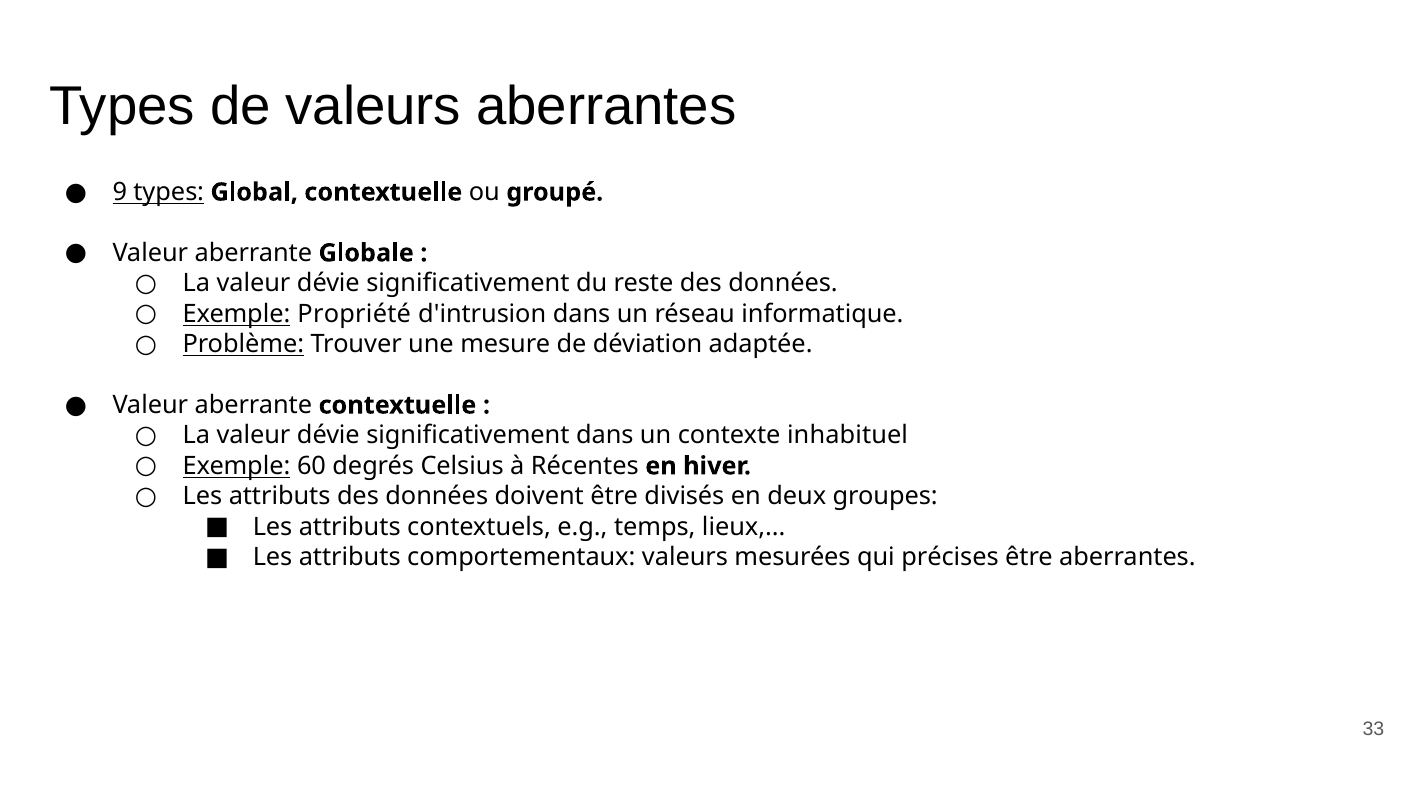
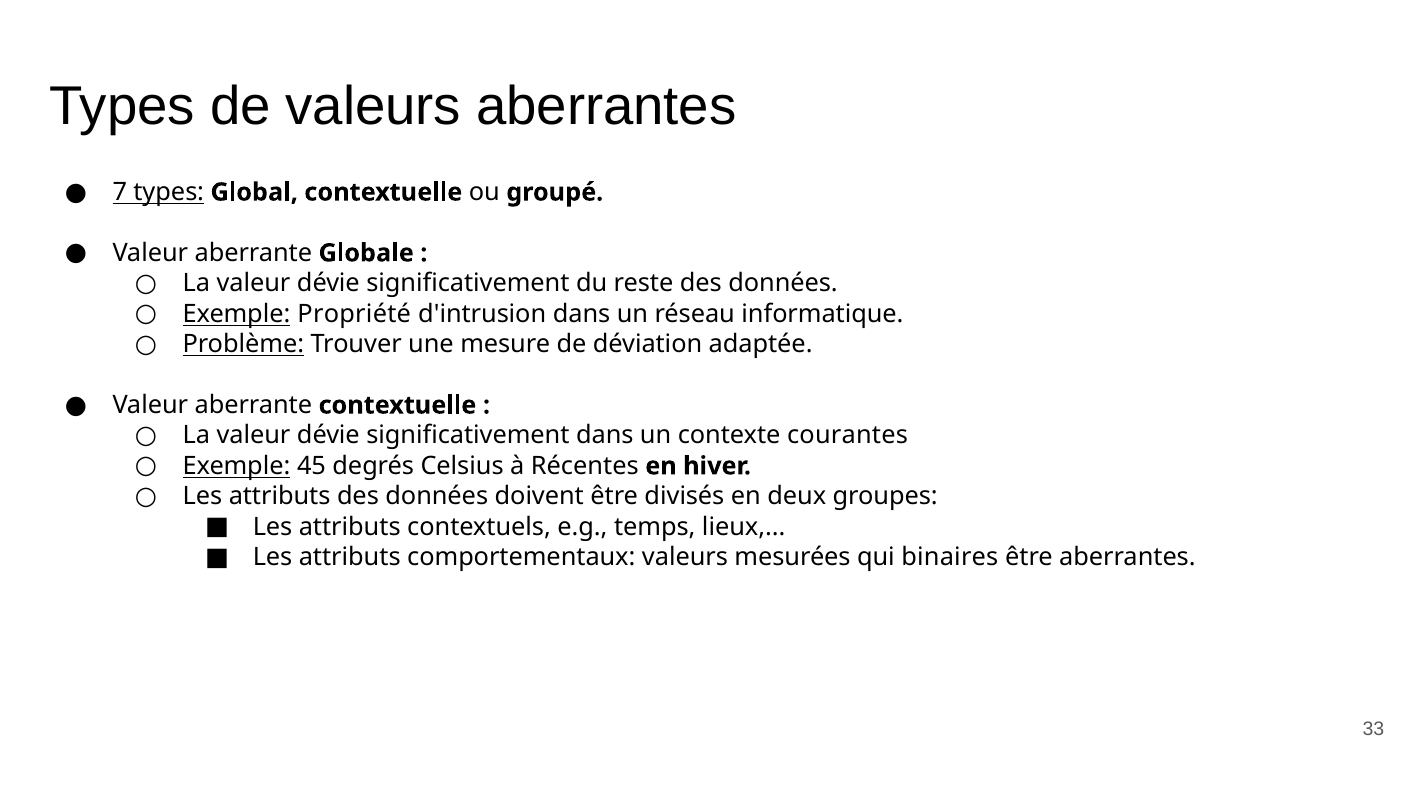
9: 9 -> 7 (120, 192)
inhabituel: inhabituel -> courantes (848, 436)
60: 60 -> 45 (311, 466)
précises: précises -> binaires (950, 557)
